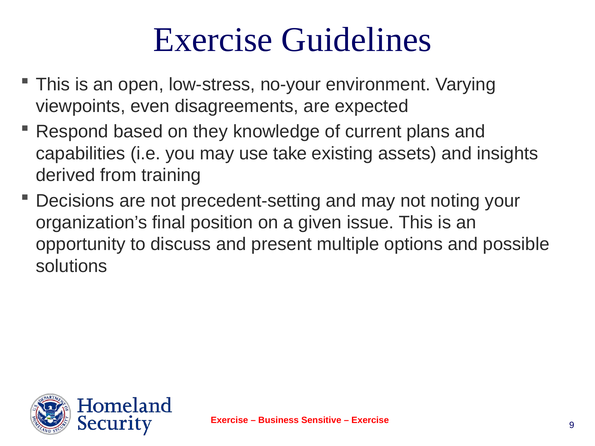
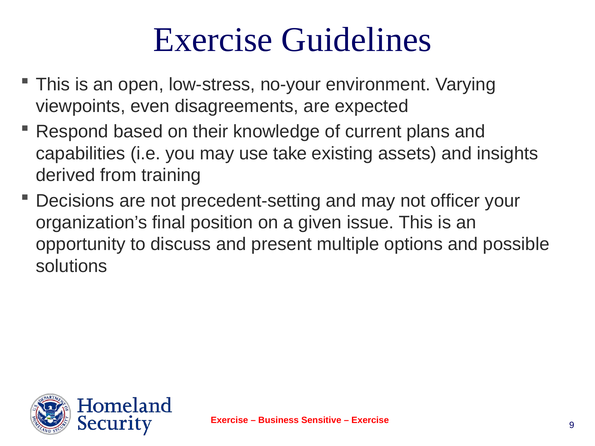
they: they -> their (211, 132)
noting: noting -> officer (455, 201)
